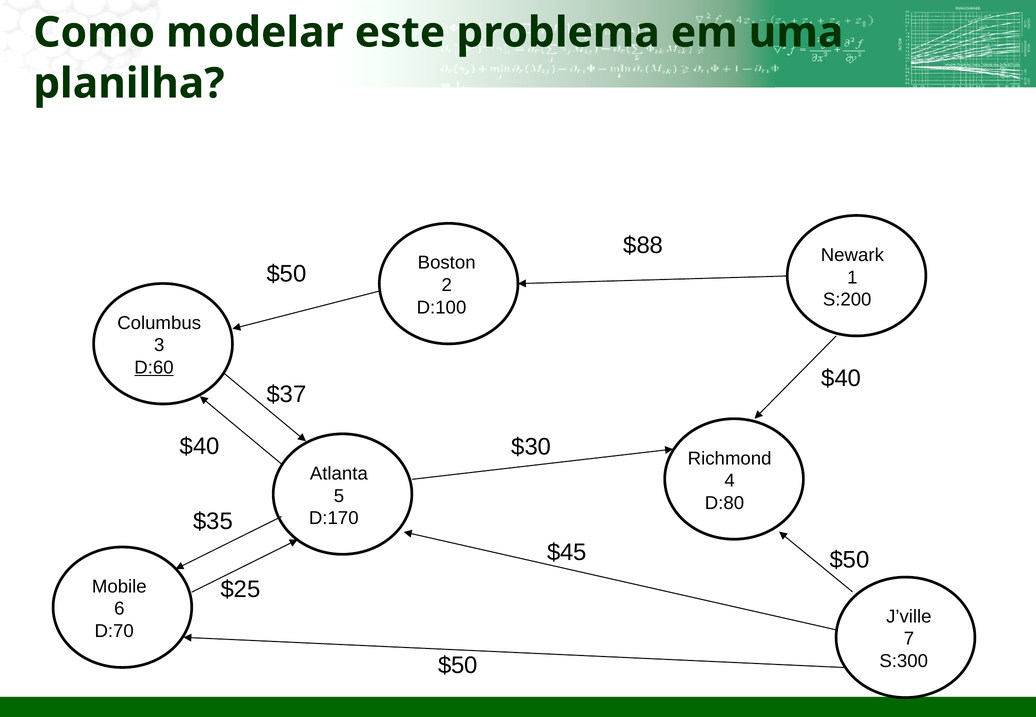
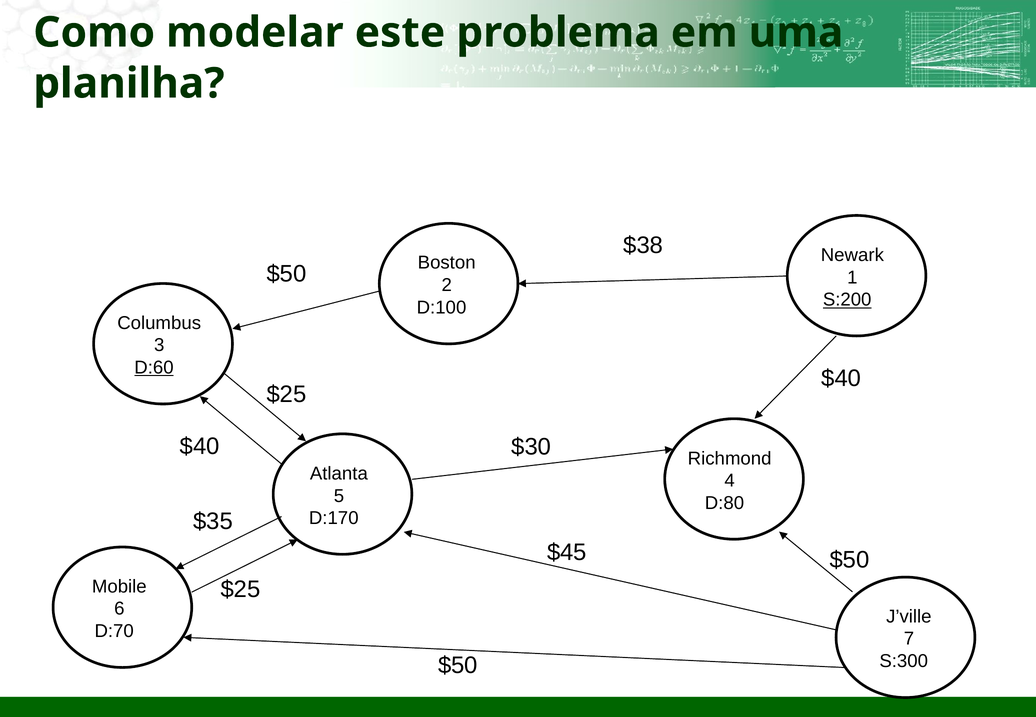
$88: $88 -> $38 (643, 245)
S:200 underline: none -> present (847, 300)
$37: $37 -> $25 (287, 394)
